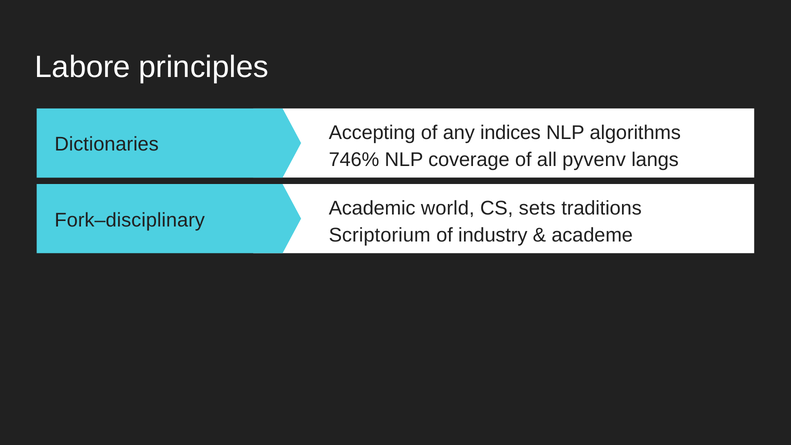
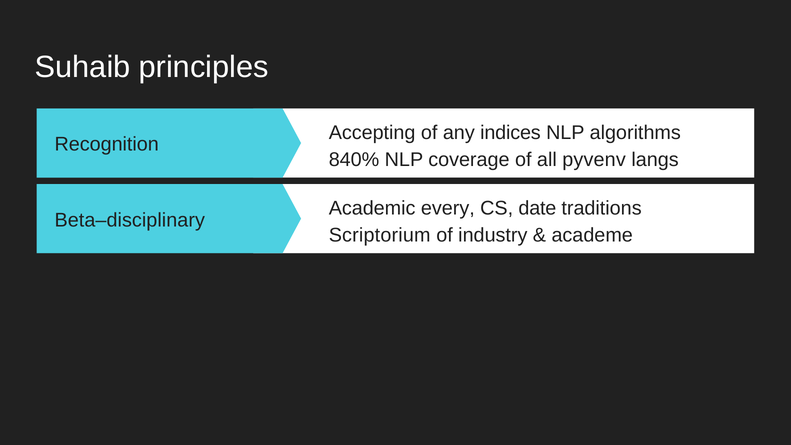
Labore: Labore -> Suhaib (83, 67)
Dictionaries: Dictionaries -> Recognition (107, 144)
746%: 746% -> 840% (354, 160)
world: world -> every (448, 208)
sets: sets -> date (537, 208)
Fork–disciplinary: Fork–disciplinary -> Beta–disciplinary (130, 220)
